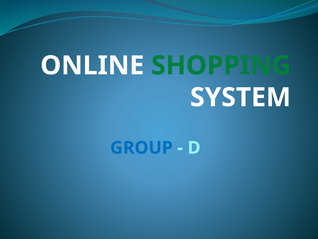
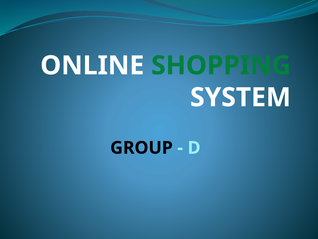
GROUP colour: blue -> black (141, 148)
